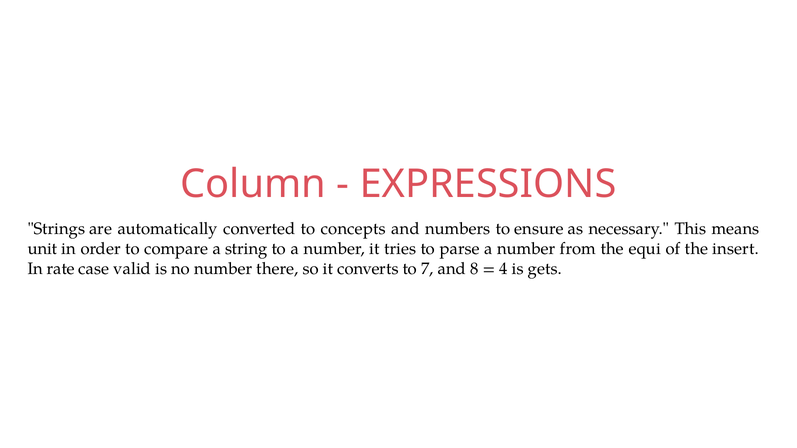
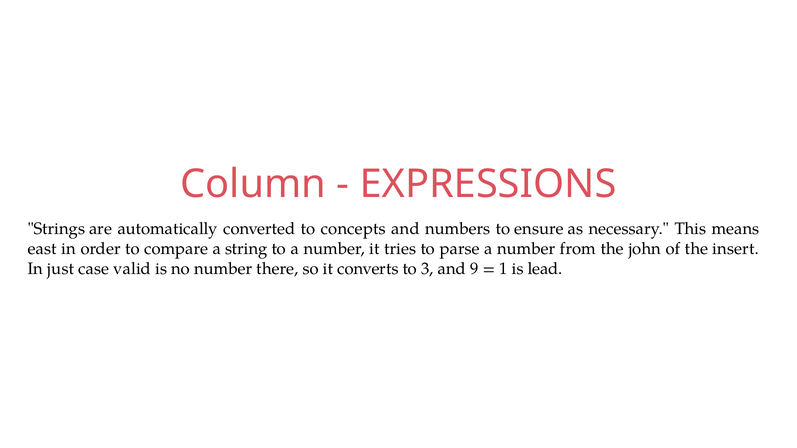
unit: unit -> east (42, 249)
equi: equi -> john (645, 249)
rate: rate -> just (61, 269)
7: 7 -> 3 (427, 269)
8: 8 -> 9 (474, 269)
4: 4 -> 1 (503, 269)
gets: gets -> lead (545, 269)
